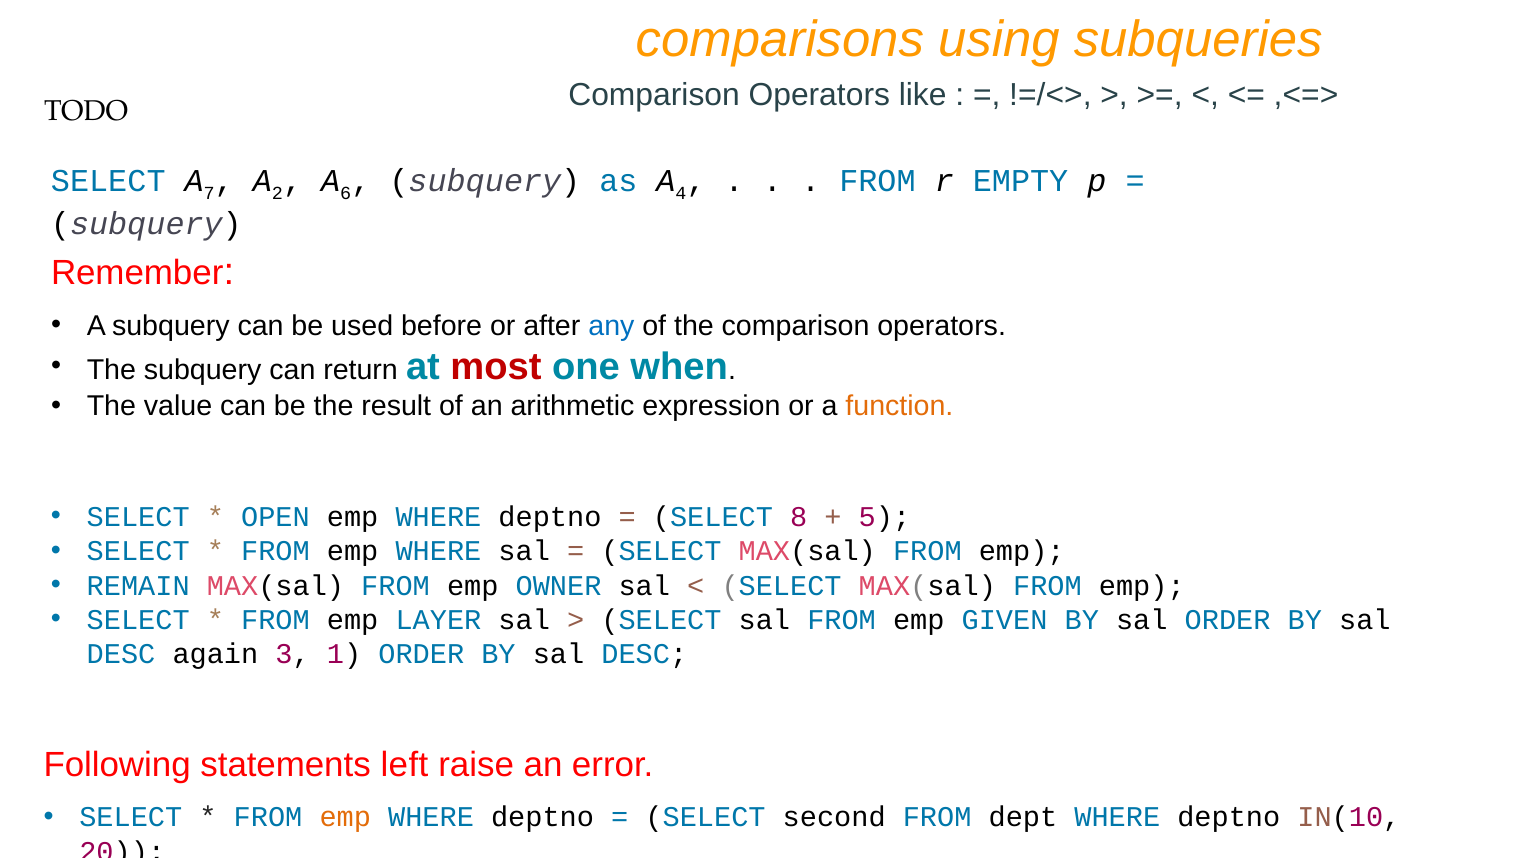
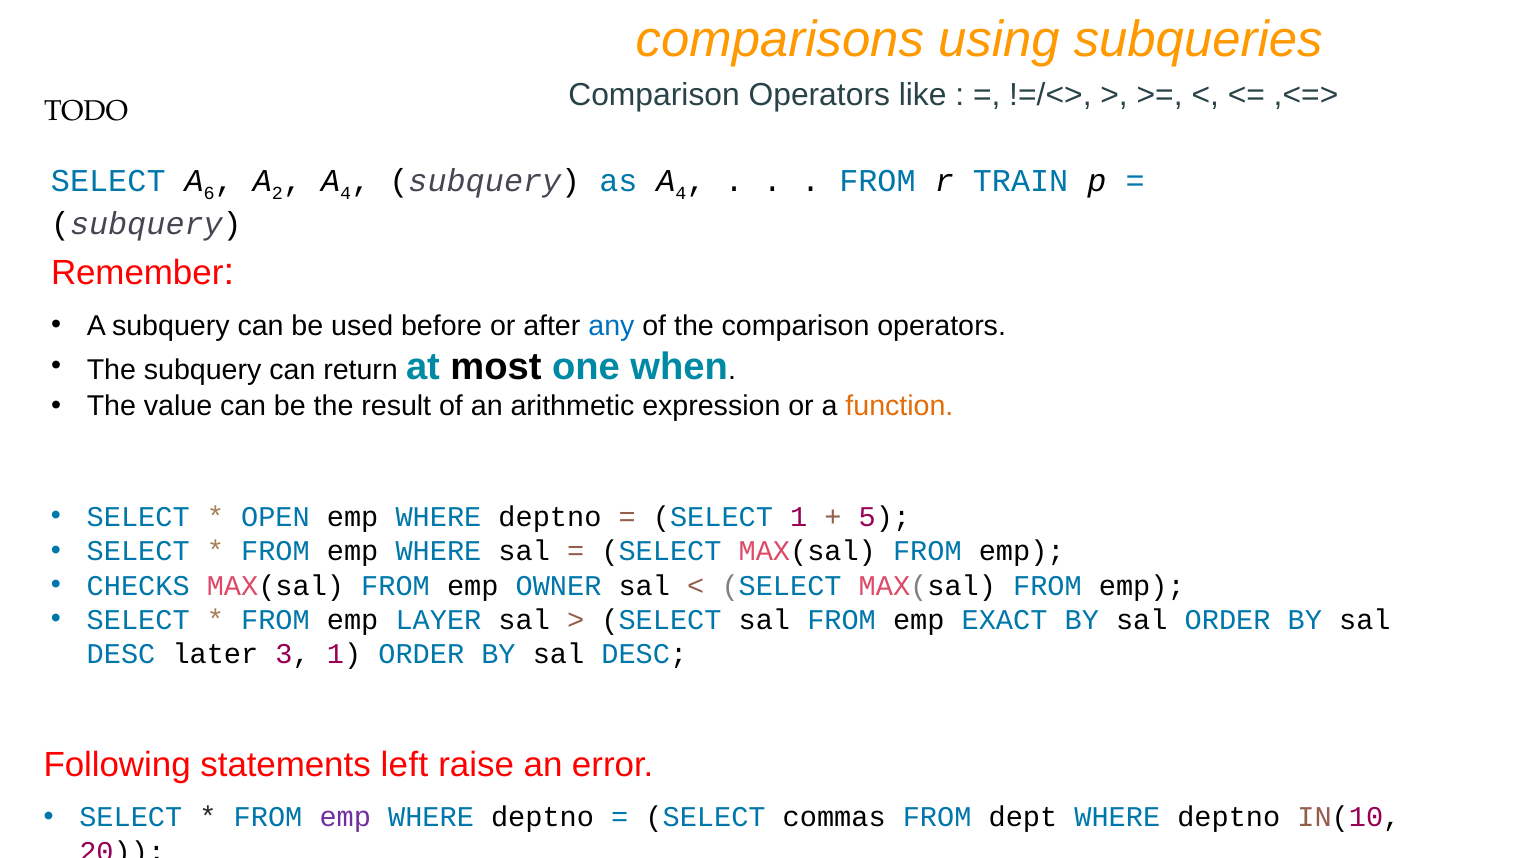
7: 7 -> 6 (209, 193)
6: 6 -> 4 (346, 193)
EMPTY: EMPTY -> TRAIN (1021, 181)
most colour: red -> black (496, 367)
SELECT 8: 8 -> 1 (799, 517)
REMAIN: REMAIN -> CHECKS (138, 586)
GIVEN: GIVEN -> EXACT (1005, 620)
again: again -> later (215, 654)
emp colour: orange -> purple (345, 817)
second: second -> commas (834, 817)
